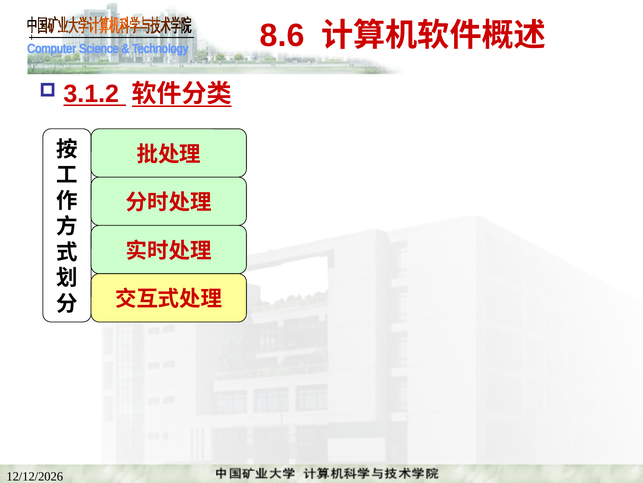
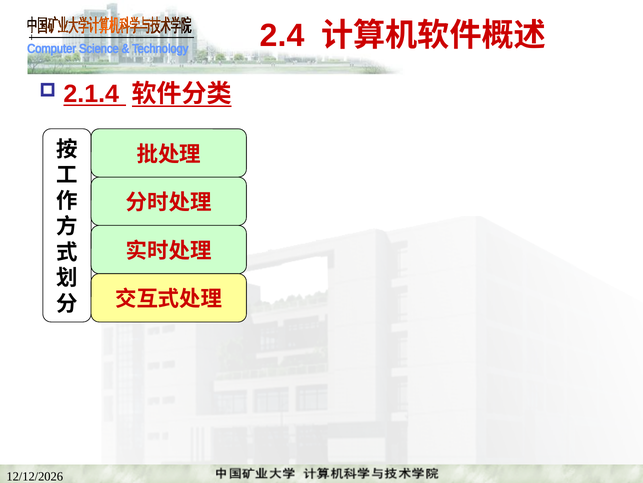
8.6: 8.6 -> 2.4 (282, 35)
3.1.2: 3.1.2 -> 2.1.4 (91, 94)
